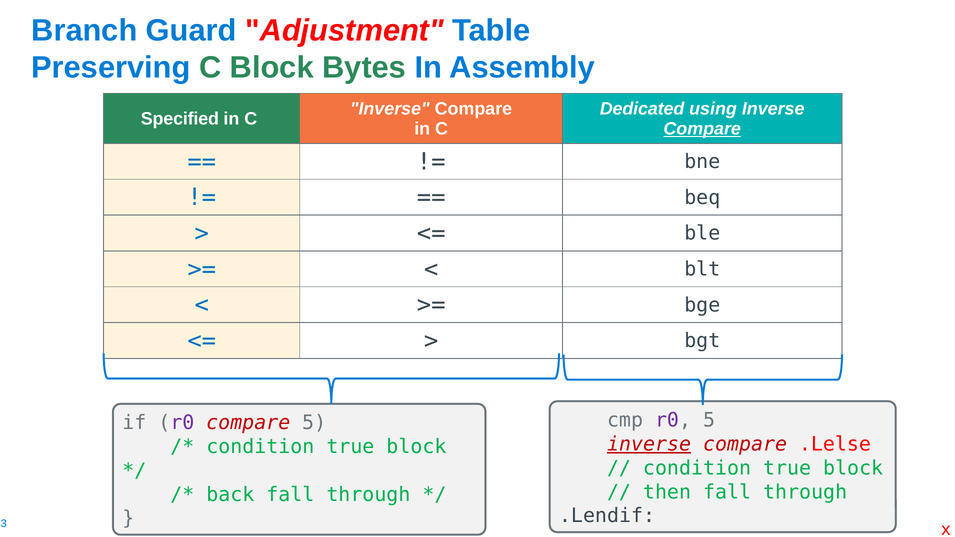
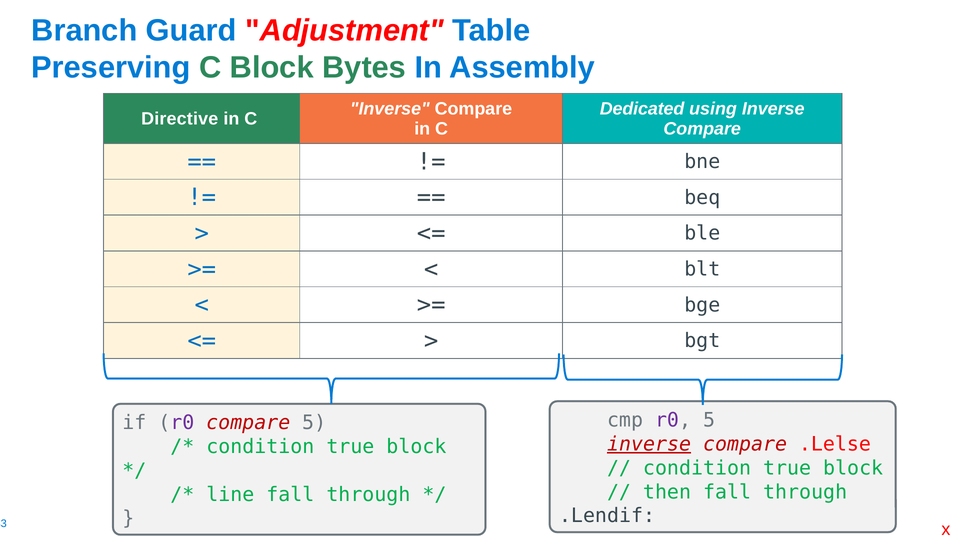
Specified: Specified -> Directive (180, 119)
Compare underline: present -> none (702, 129)
back: back -> line (230, 495)
